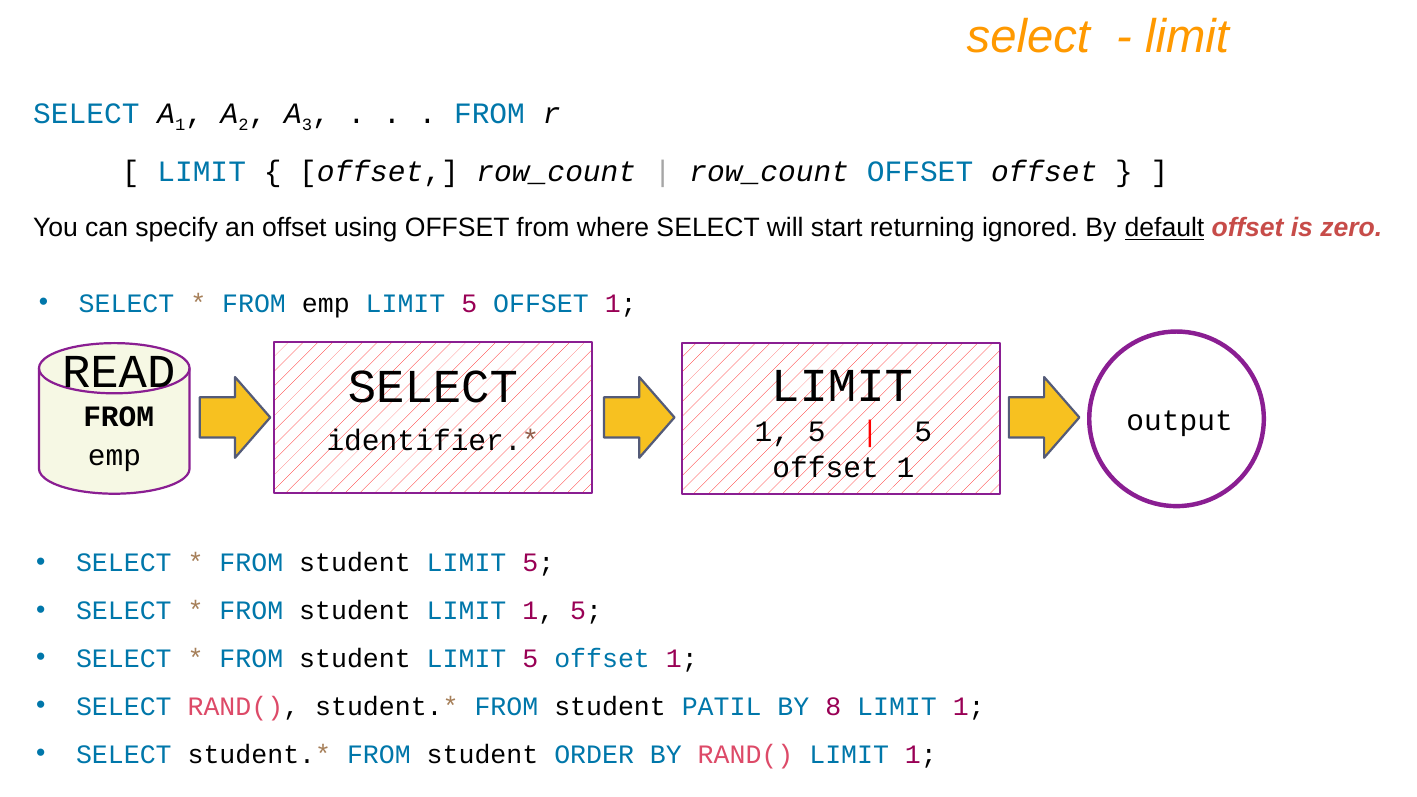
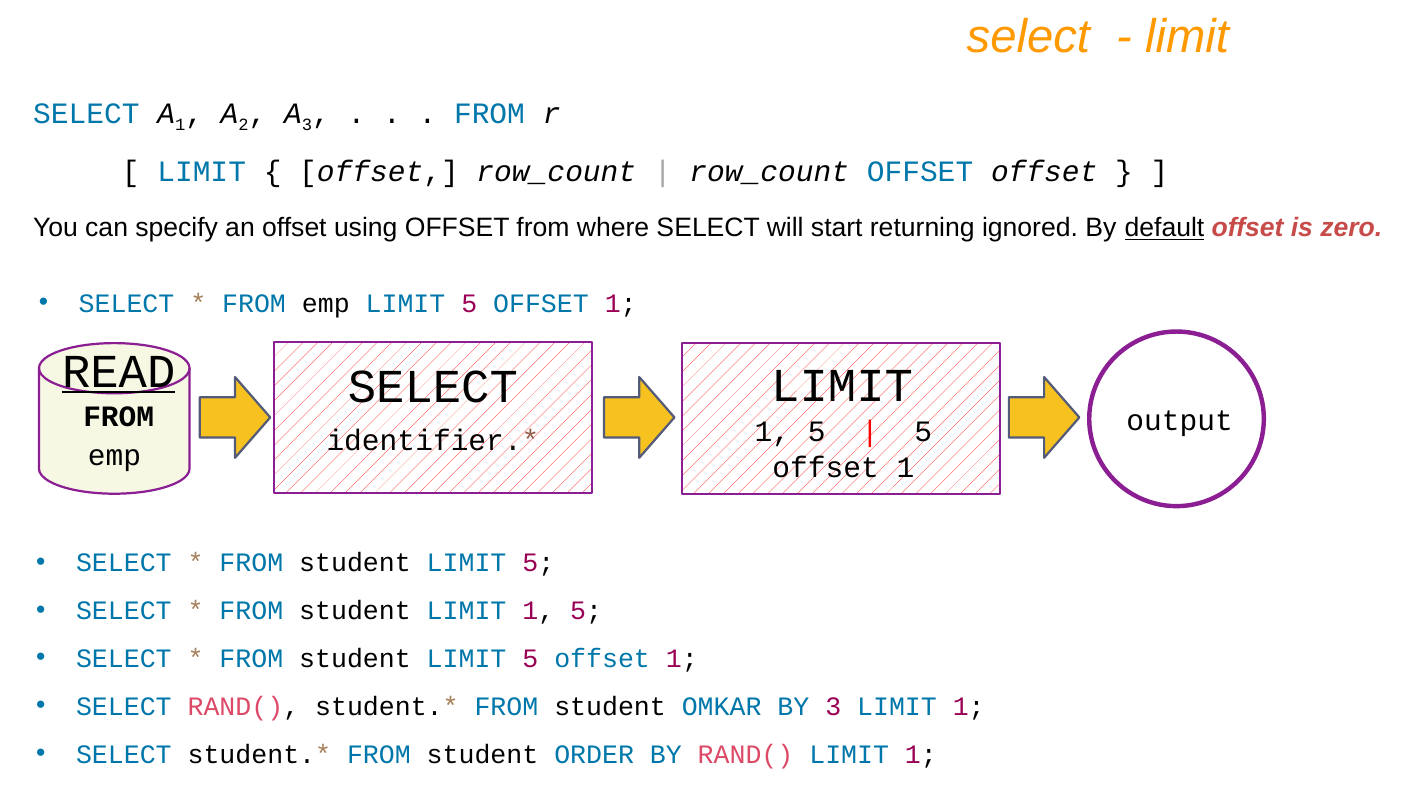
READ underline: none -> present (119, 372)
PATIL: PATIL -> OMKAR (722, 706)
BY 8: 8 -> 3 (833, 706)
